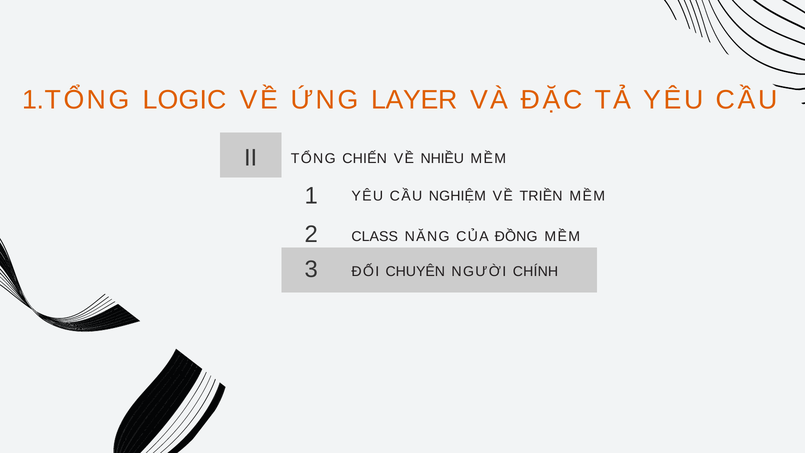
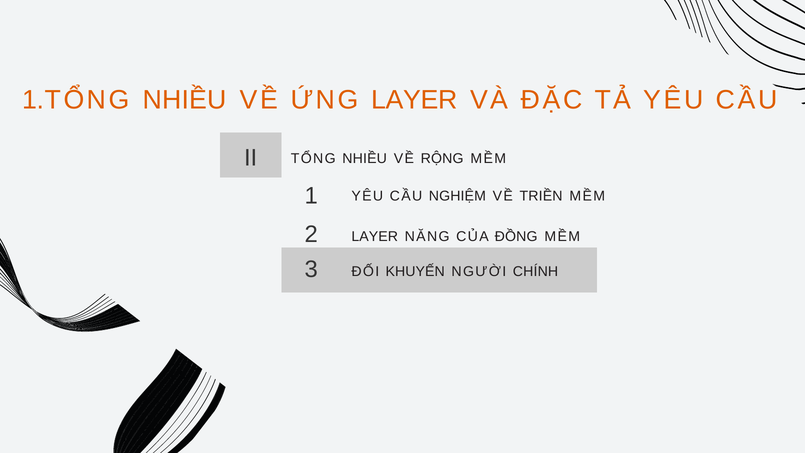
LOGIC: LOGIC -> NHIỀU (185, 100)
TỔNG CHIẾN: CHIẾN -> NHIỀU (365, 159)
NHIỀU: NHIỀU -> RỘNG (442, 159)
CLASS: CLASS -> LAYER (375, 237)
CHUYÊN: CHUYÊN -> KHUYẾN (415, 272)
